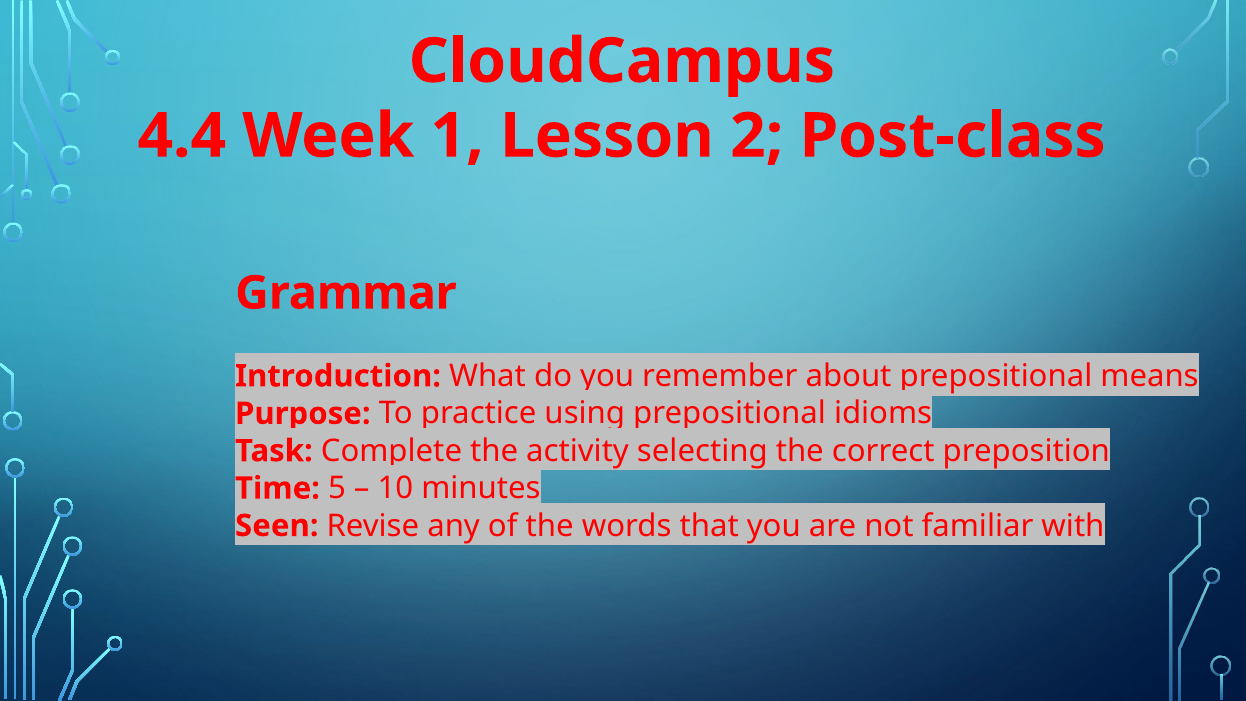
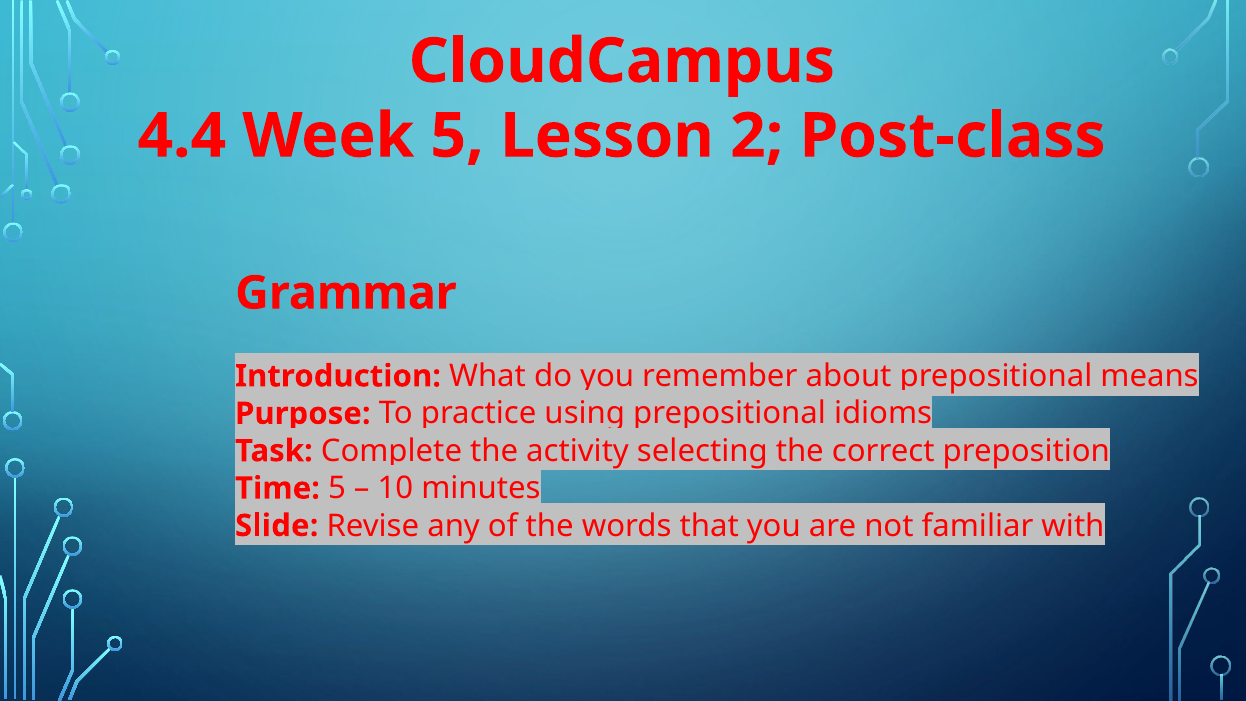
Week 1: 1 -> 5 (457, 136)
Seen: Seen -> Slide (277, 526)
